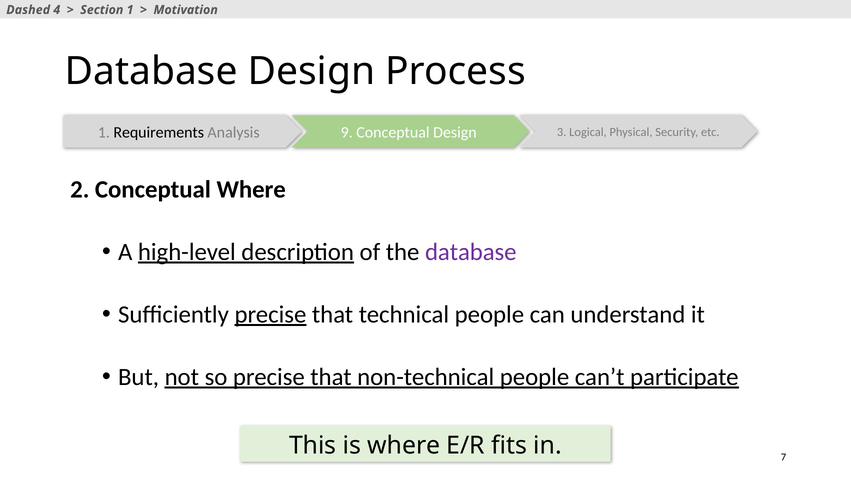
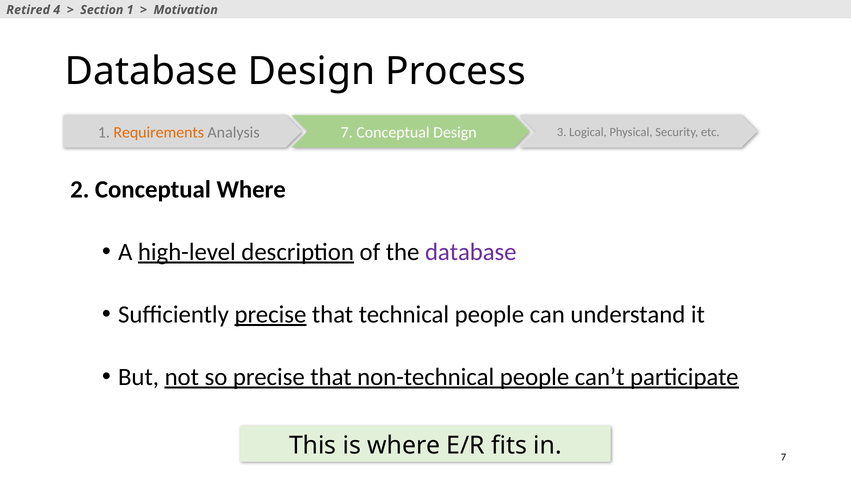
Dashed: Dashed -> Retired (28, 10)
Requirements colour: black -> orange (159, 132)
Analysis 9: 9 -> 7 (347, 132)
